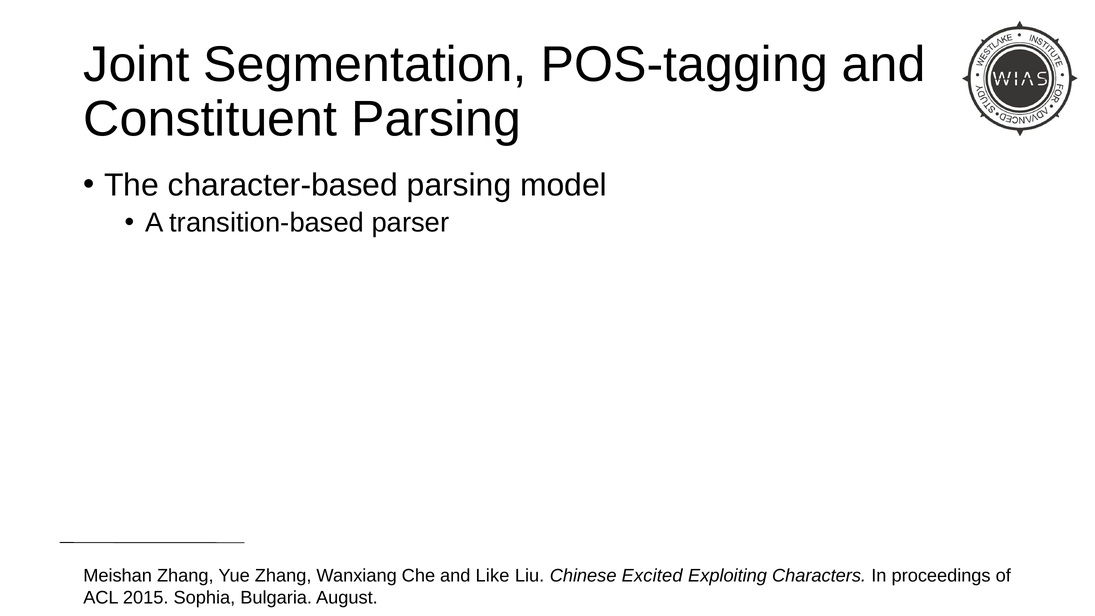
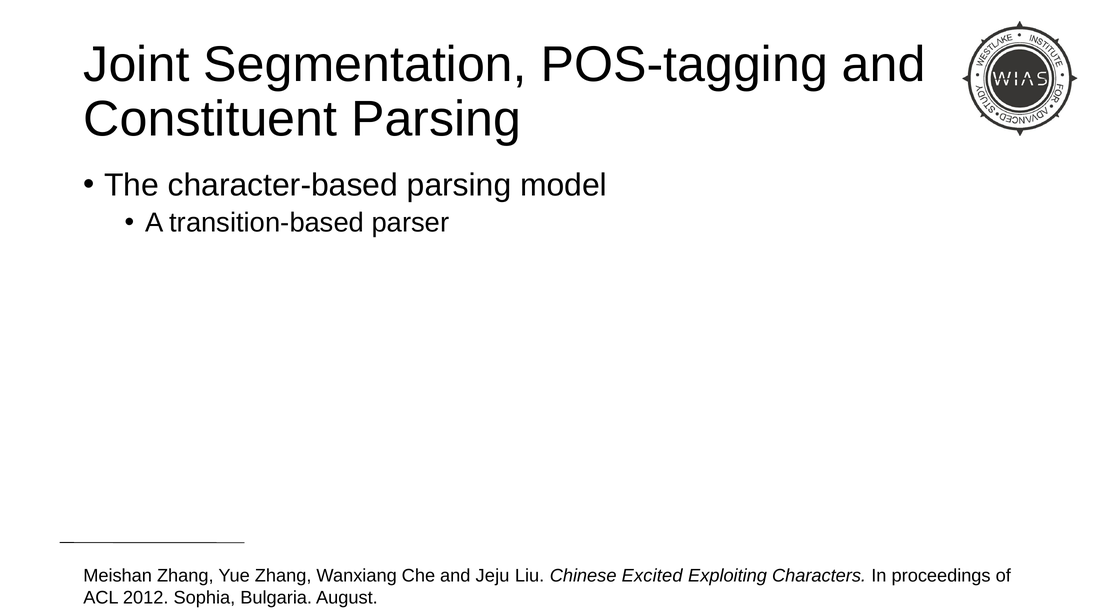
Like: Like -> Jeju (493, 576)
2015: 2015 -> 2012 (146, 598)
